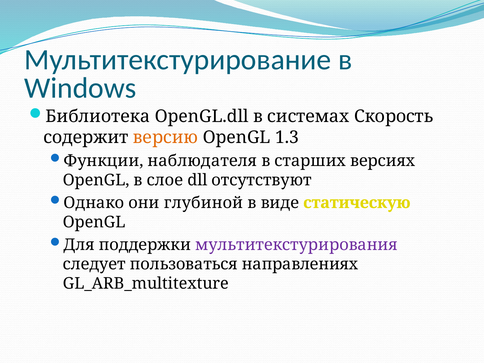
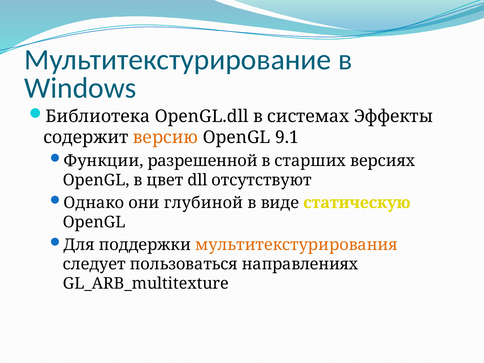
Скорость: Скорость -> Эффекты (394, 117)
1.3: 1.3 -> 9.1 (287, 138)
наблюдателя: наблюдателя -> разрешенной (203, 161)
слое: слое -> цвет (165, 180)
мультитекстурирования colour: purple -> orange (296, 245)
